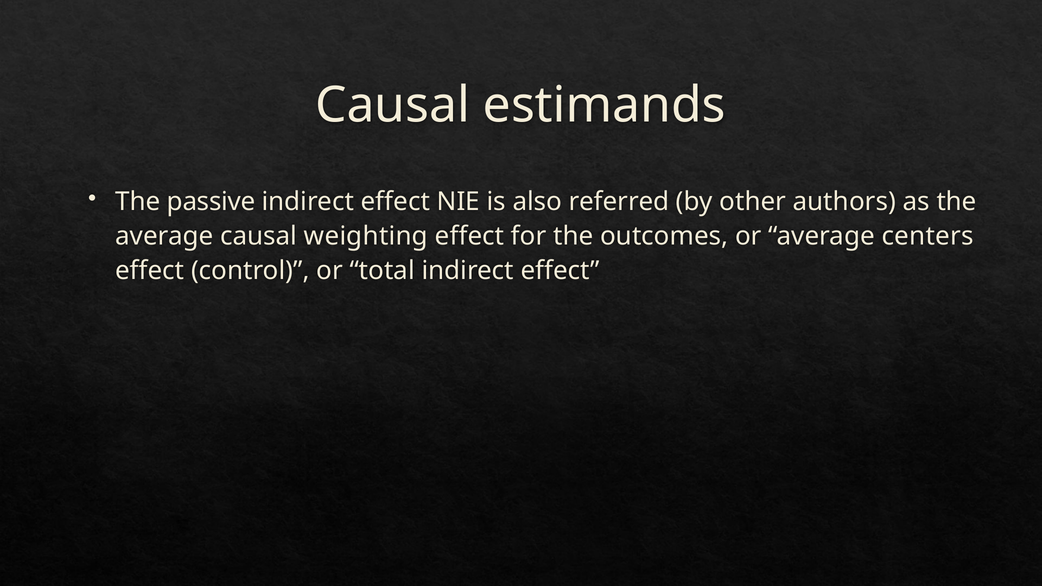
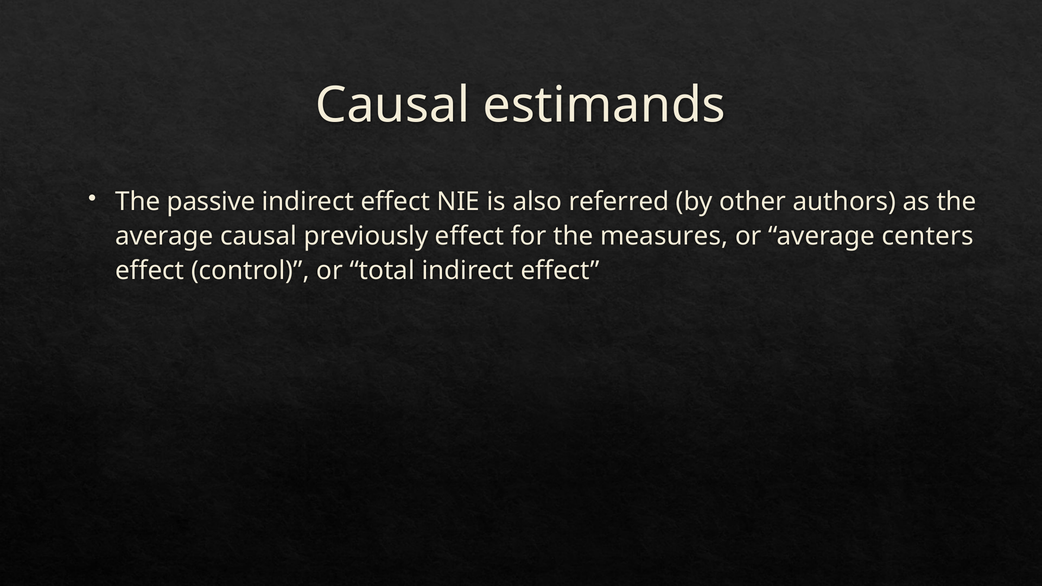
weighting: weighting -> previously (366, 236)
outcomes: outcomes -> measures (664, 236)
